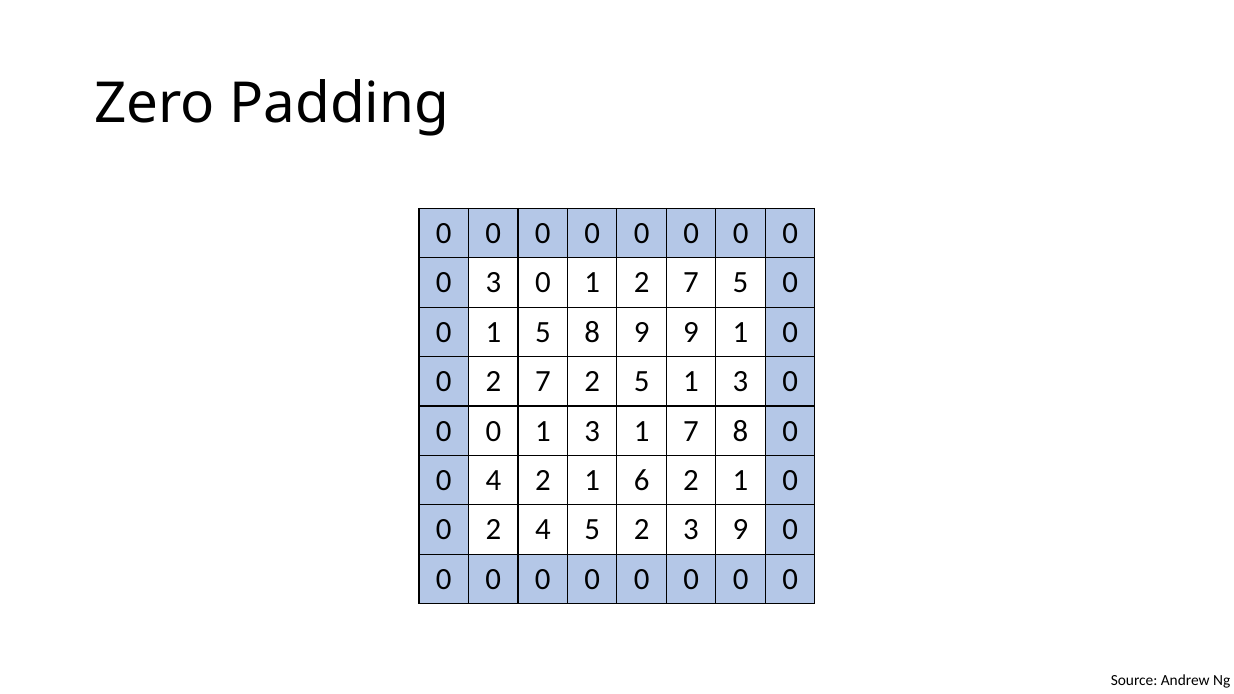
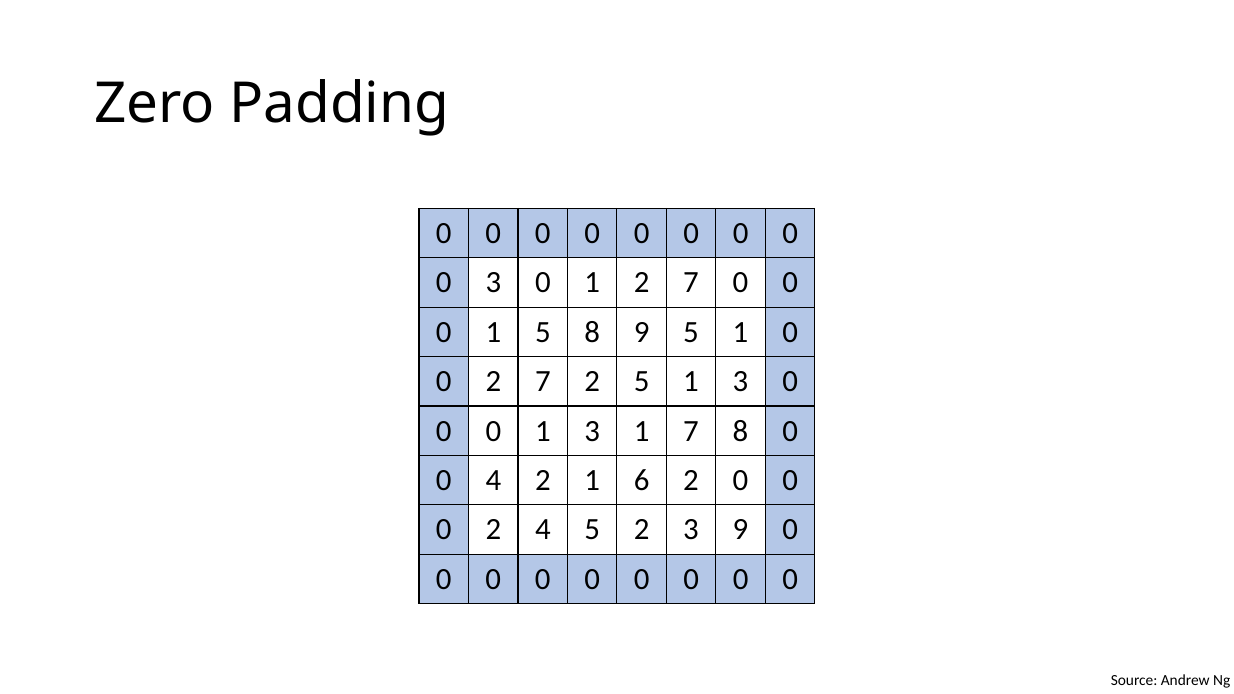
7 5: 5 -> 0 (740, 283)
9 9: 9 -> 5 (691, 332)
6 2 1: 1 -> 0 (740, 480)
